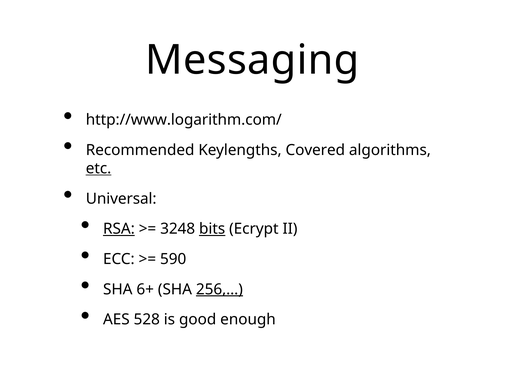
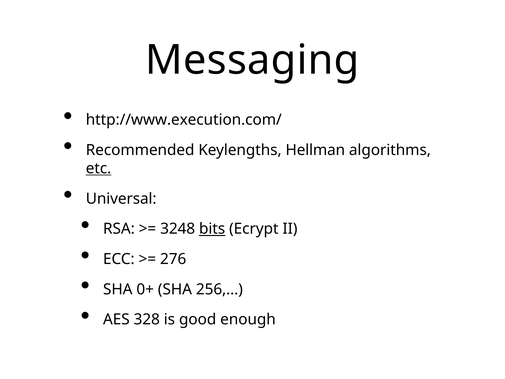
http://www.logarithm.com/: http://www.logarithm.com/ -> http://www.execution.com/ (184, 120)
Covered: Covered -> Hellman (315, 150)
RSA underline: present -> none (119, 229)
590: 590 -> 276 (173, 259)
6+: 6+ -> 0+ (145, 289)
256,… underline: present -> none (219, 289)
528: 528 -> 328 (147, 319)
